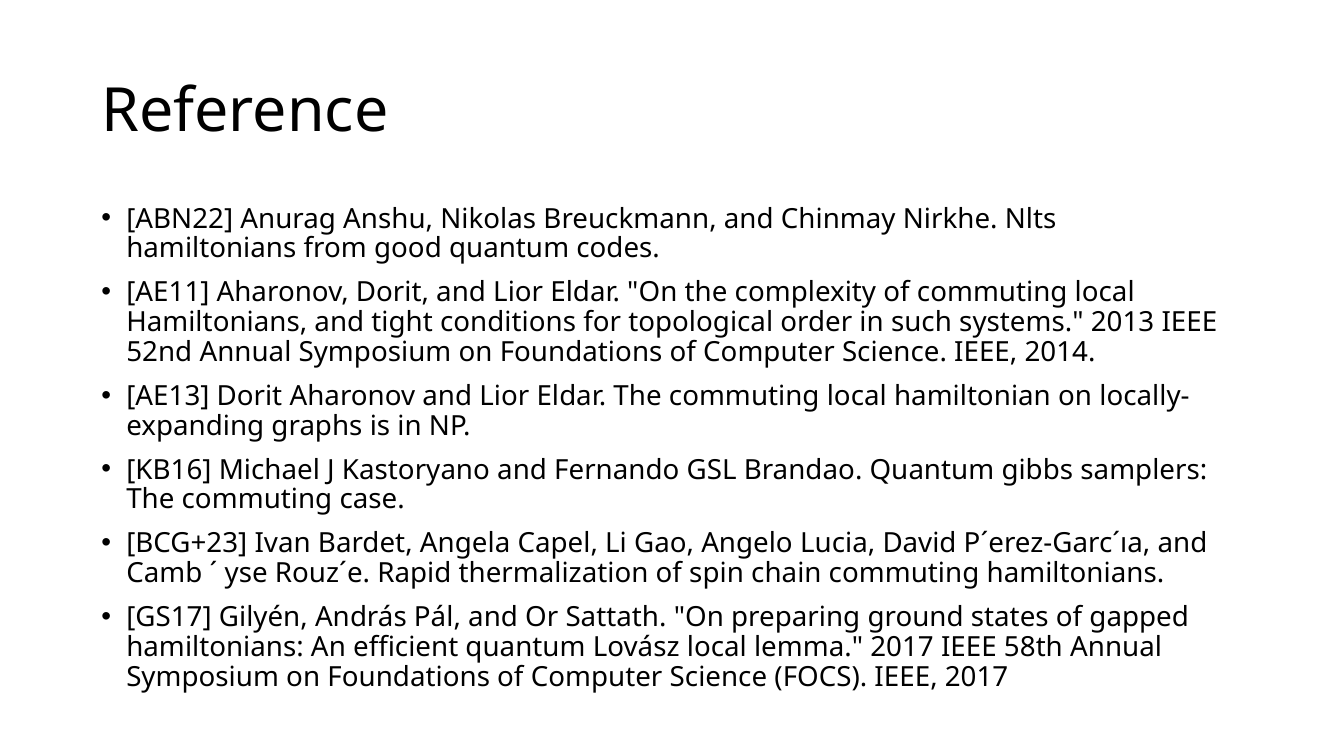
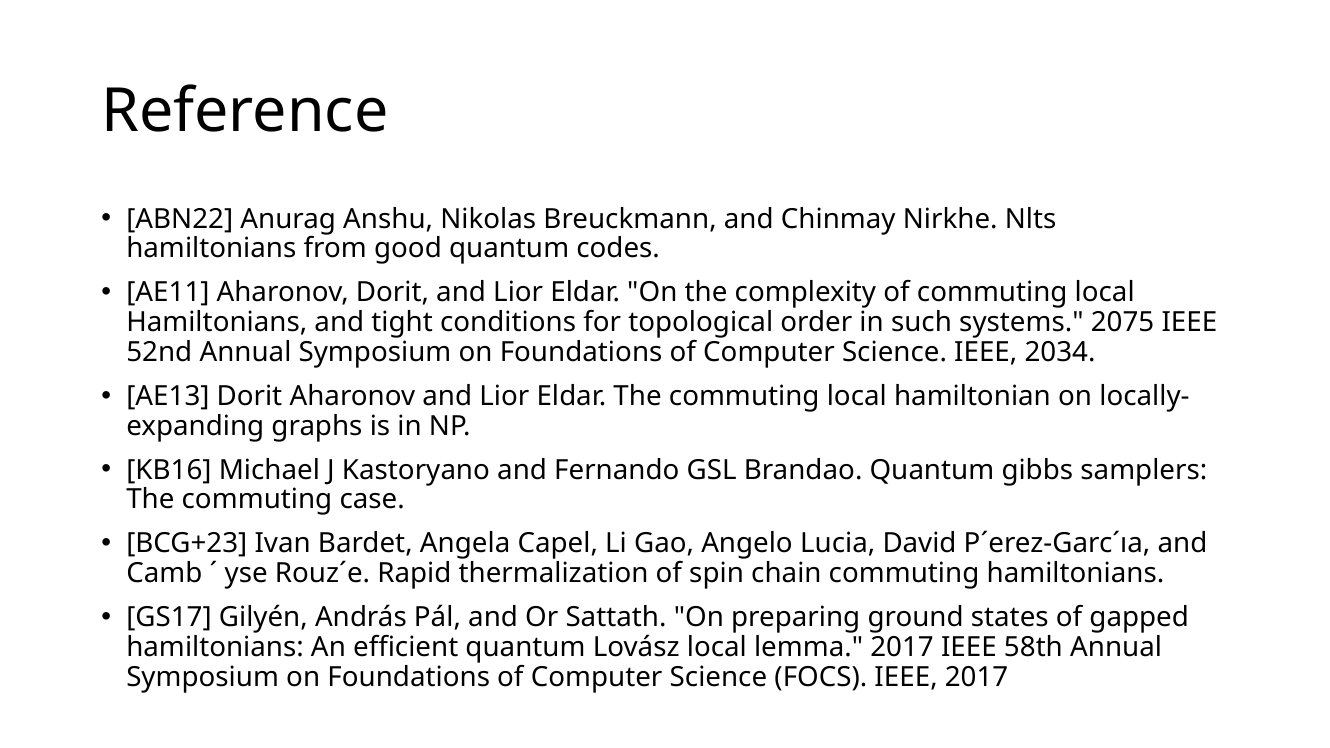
2013: 2013 -> 2075 (1123, 323)
2014: 2014 -> 2034 (1060, 353)
